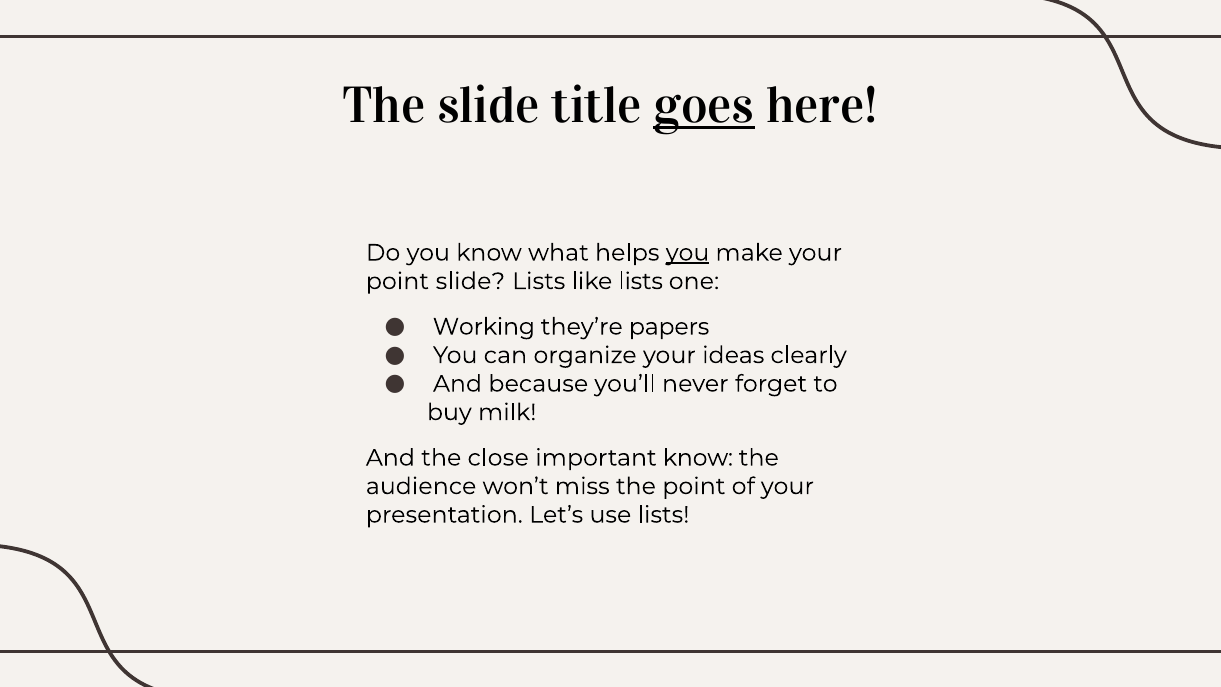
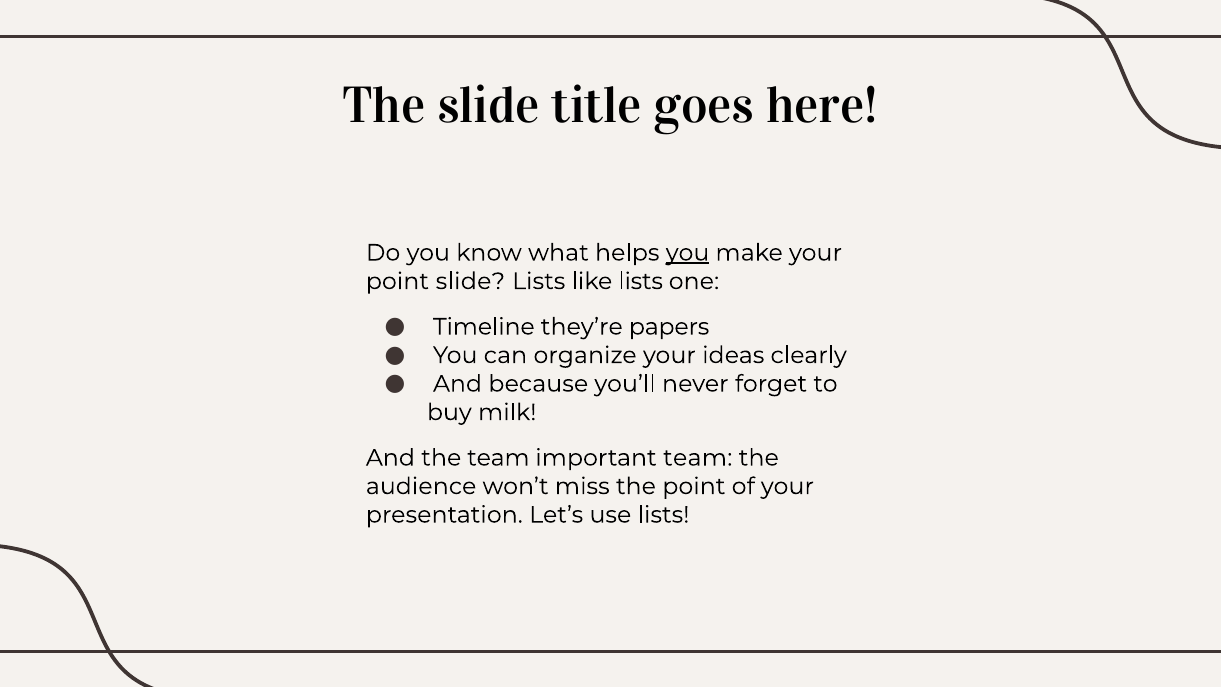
goes underline: present -> none (704, 106)
Working: Working -> Timeline (484, 327)
the close: close -> team (498, 458)
important know: know -> team (698, 458)
